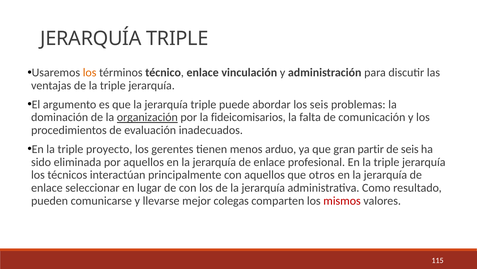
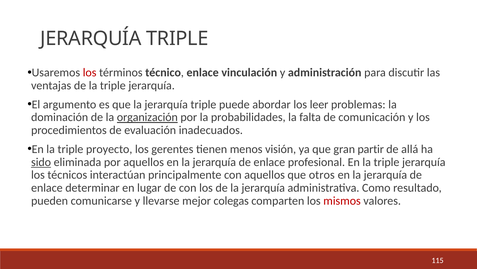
los colour: orange -> red (90, 72)
los seis: seis -> leer (319, 104)
fideicomisarios: fideicomisarios -> probabilidades (248, 117)
arduo: arduo -> visión (281, 149)
de seis: seis -> allá (410, 149)
sido underline: none -> present (41, 162)
seleccionar: seleccionar -> determinar (92, 187)
